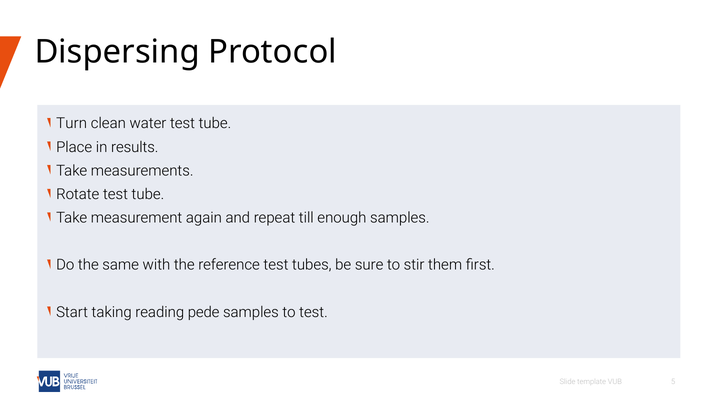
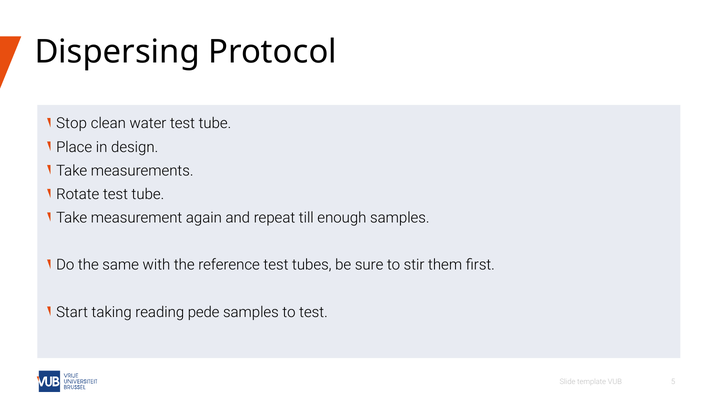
Turn: Turn -> Stop (72, 124)
results: results -> design (135, 147)
